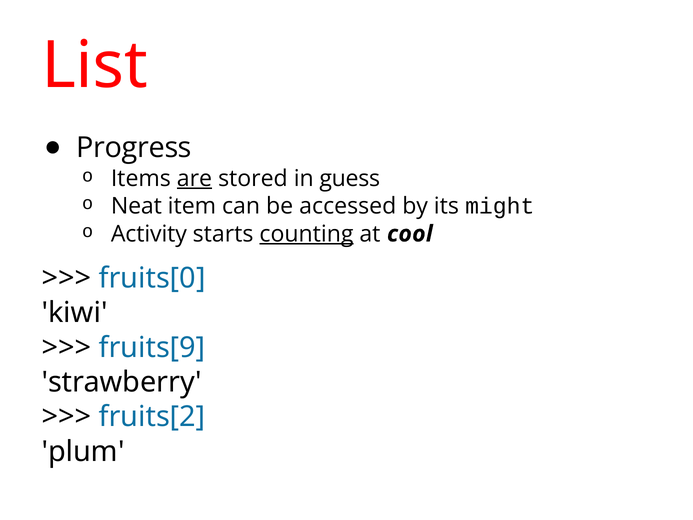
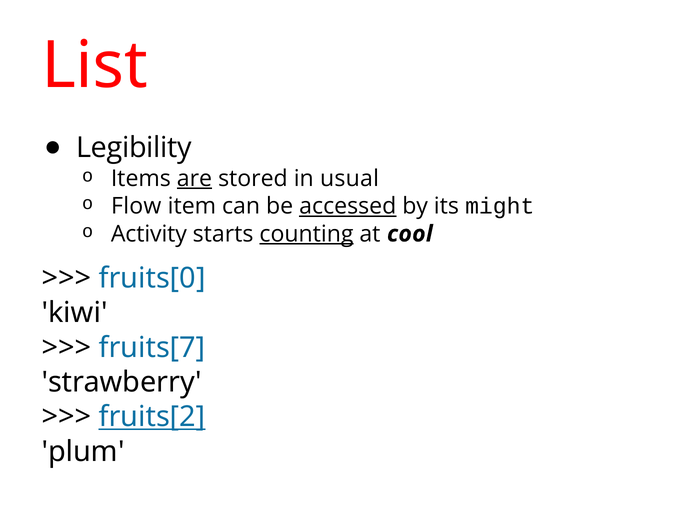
Progress: Progress -> Legibility (134, 148)
guess: guess -> usual (350, 178)
Neat: Neat -> Flow (136, 206)
accessed underline: none -> present (348, 206)
fruits[9: fruits[9 -> fruits[7 (152, 347)
fruits[2 underline: none -> present (152, 417)
